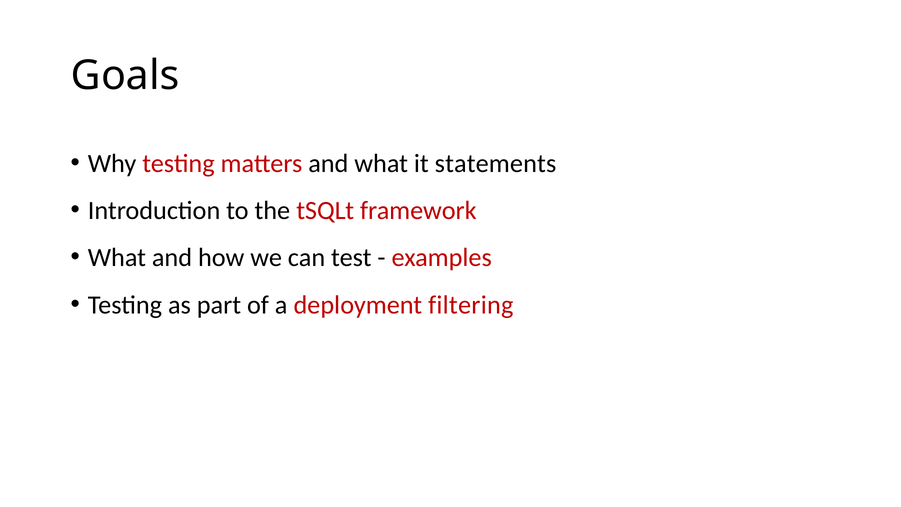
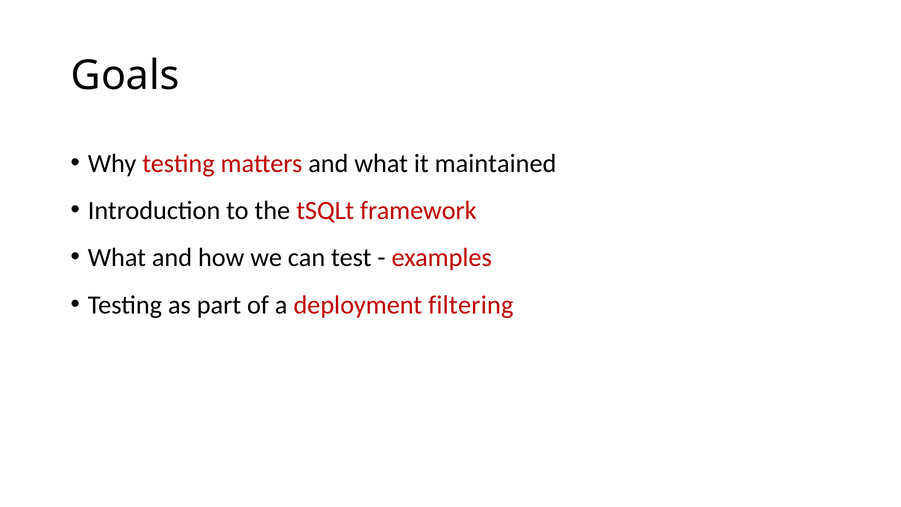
statements: statements -> maintained (496, 163)
